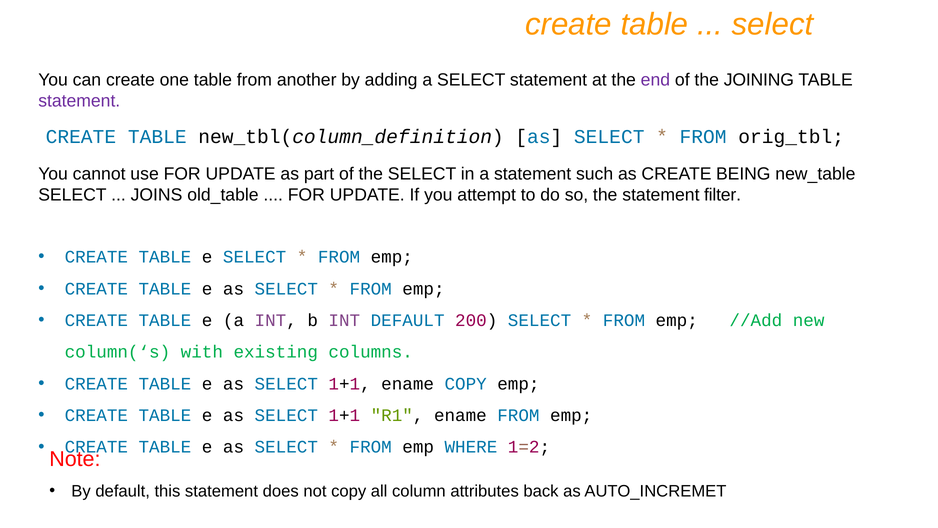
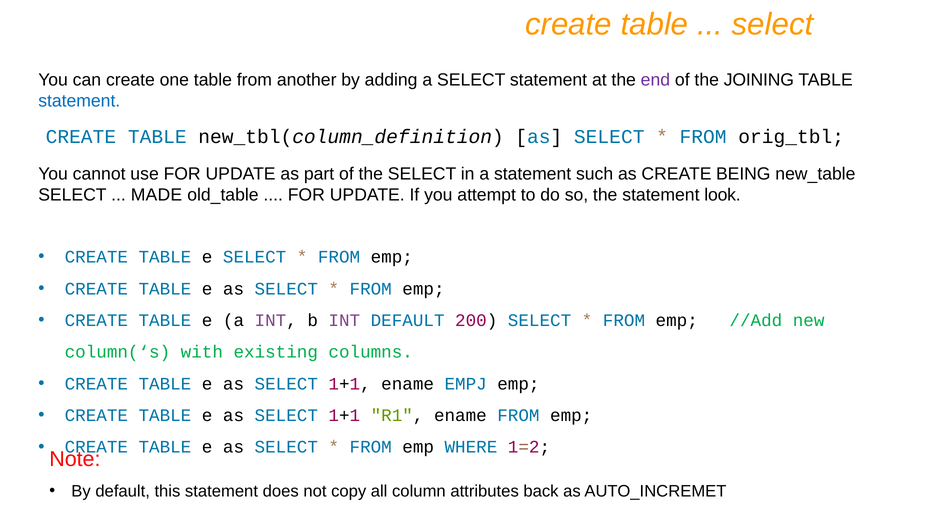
statement colour: purple -> blue (79, 101)
JOINS: JOINS -> MADE (156, 195)
filter: filter -> look (723, 195)
ename COPY: COPY -> EMPJ (466, 384)
